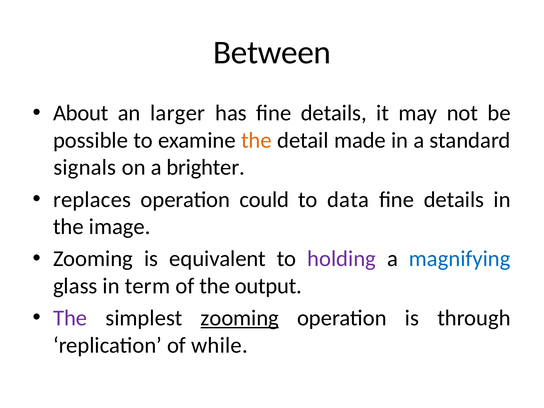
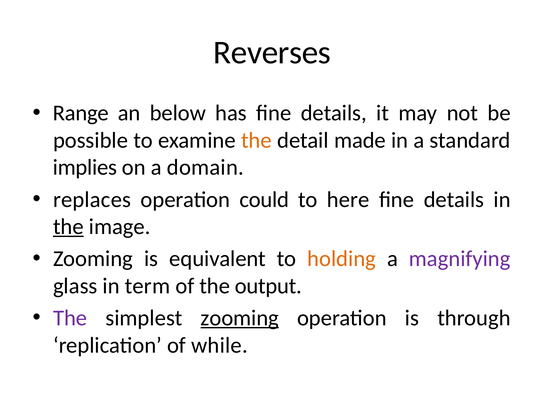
Between: Between -> Reverses (272, 53)
About: About -> Range (81, 113)
larger: larger -> below (178, 113)
signals: signals -> implies (85, 168)
brighter: brighter -> domain (205, 168)
data: data -> here (348, 200)
the underline: none -> present (68, 227)
holding colour: purple -> orange (342, 259)
magnifying colour: blue -> purple (460, 259)
